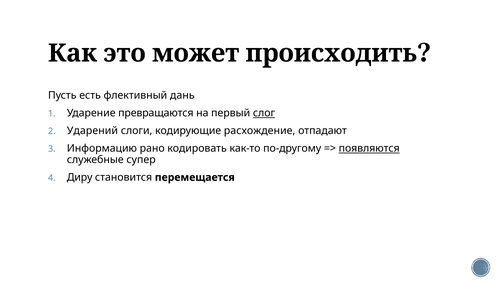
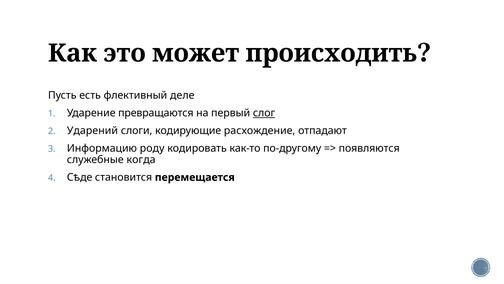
дань: дань -> деле (182, 95)
рано: рано -> роду (152, 148)
появляются underline: present -> none (369, 148)
супер: супер -> когда (141, 159)
Диру: Диру -> Сѣде (80, 177)
